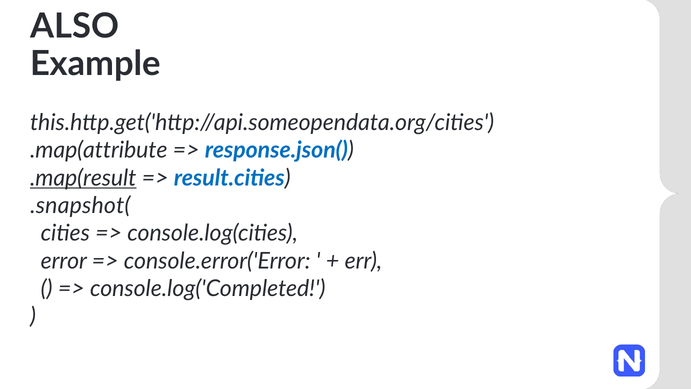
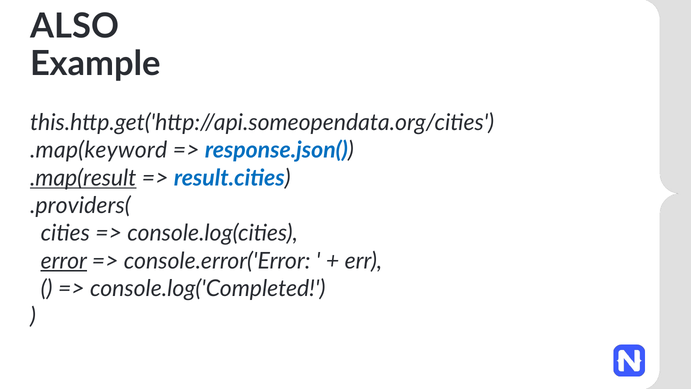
.map(attribute: .map(attribute -> .map(keyword (99, 150)
.snapshot(: .snapshot( -> .providers( (80, 206)
error underline: none -> present (64, 261)
